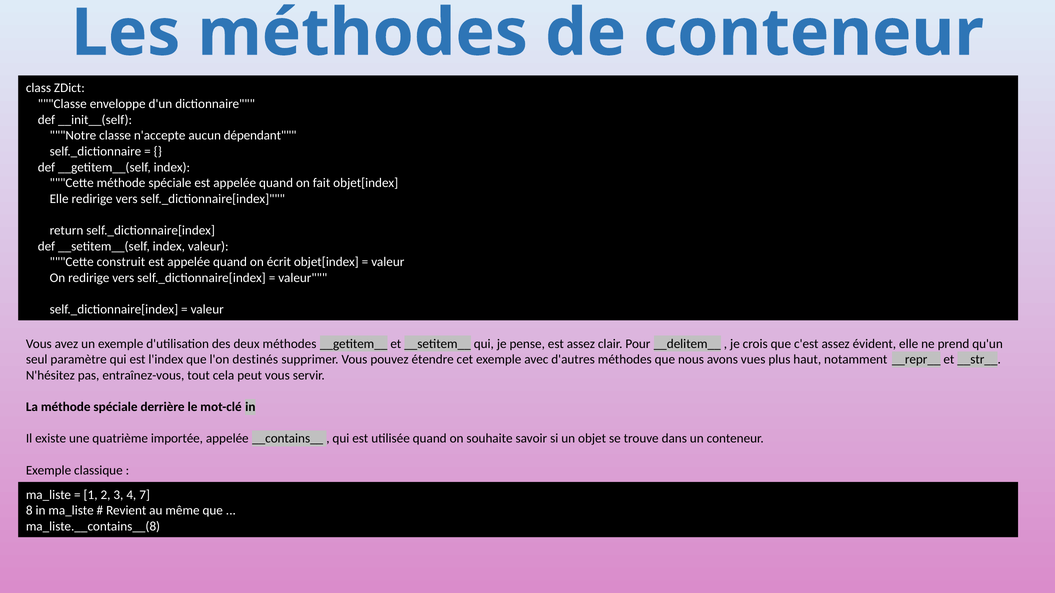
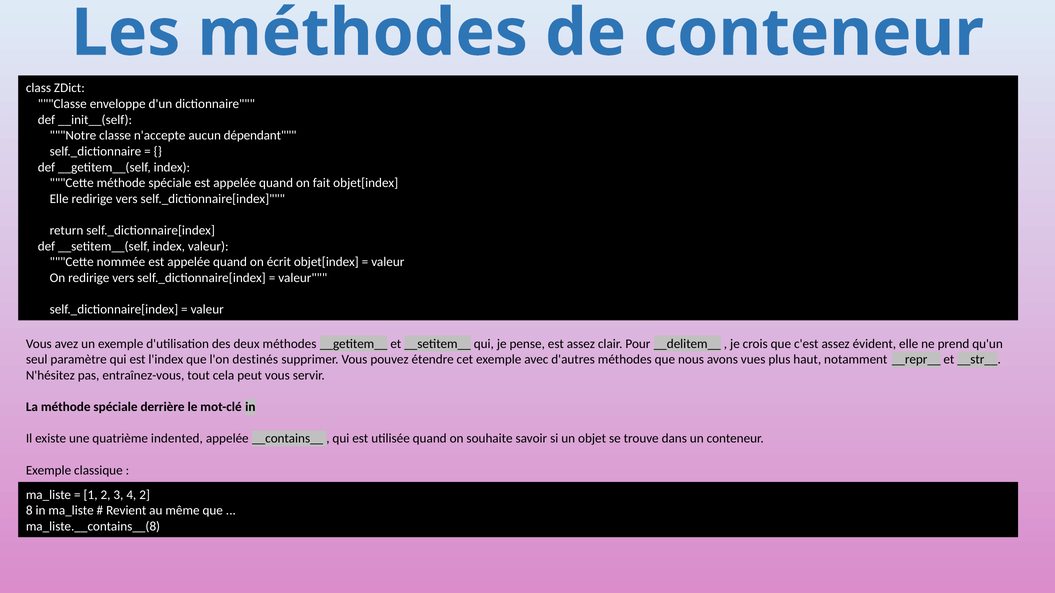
construit: construit -> nommée (121, 262)
importée: importée -> indented (177, 439)
4 7: 7 -> 2 (145, 495)
